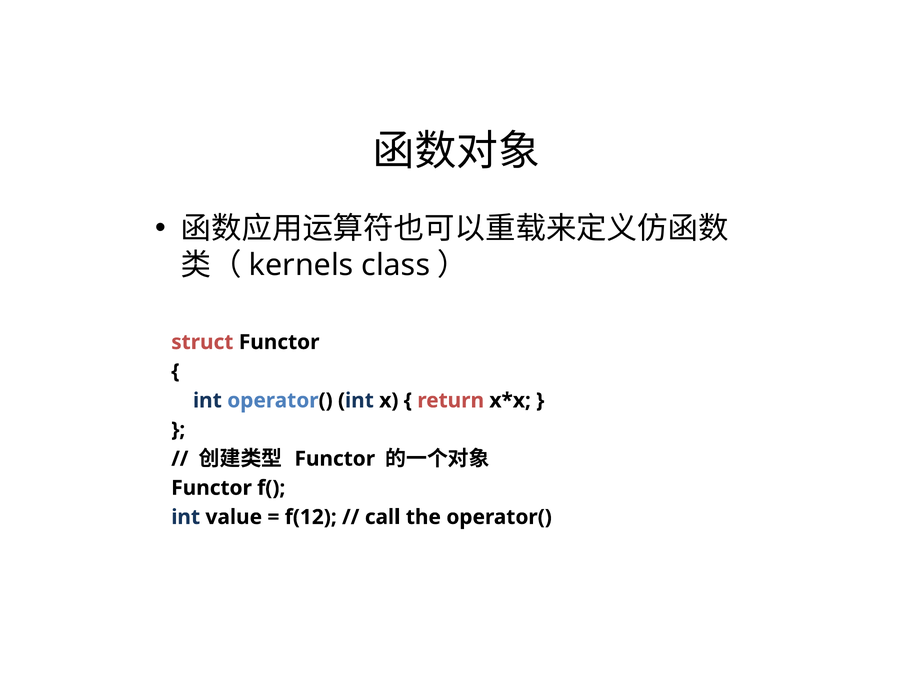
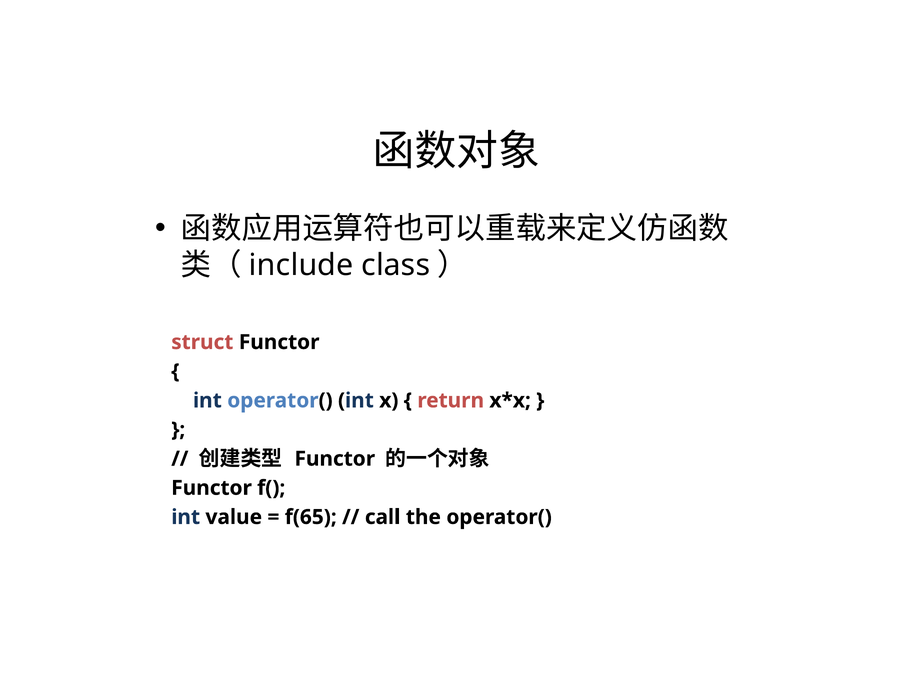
kernels: kernels -> include (301, 266)
f(12: f(12 -> f(65 (311, 518)
